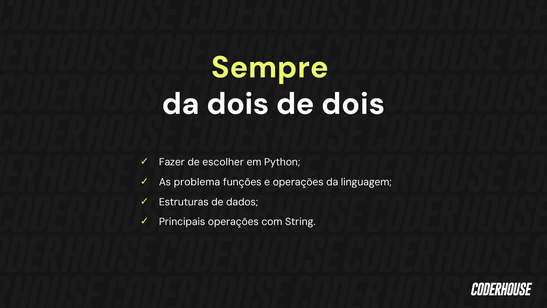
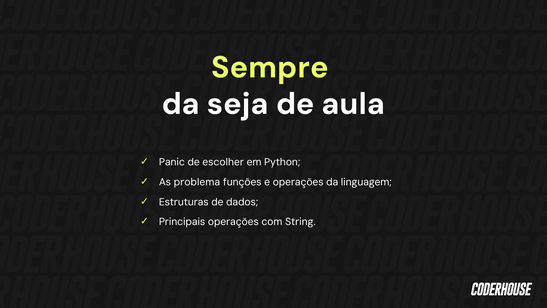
da dois: dois -> seja (238, 104)
de dois: dois -> aula (353, 104)
Fazer: Fazer -> Panic (172, 162)
